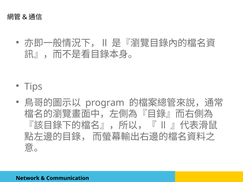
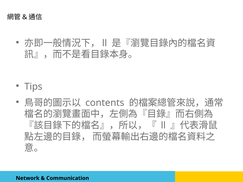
program: program -> contents (105, 103)
